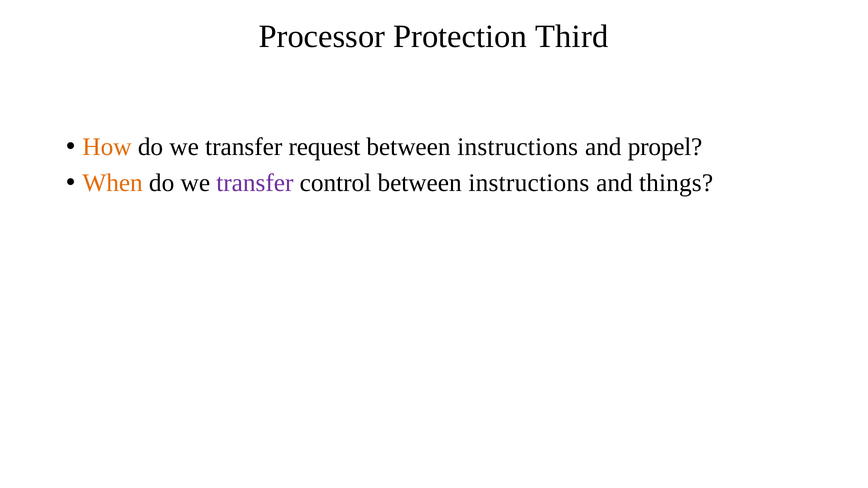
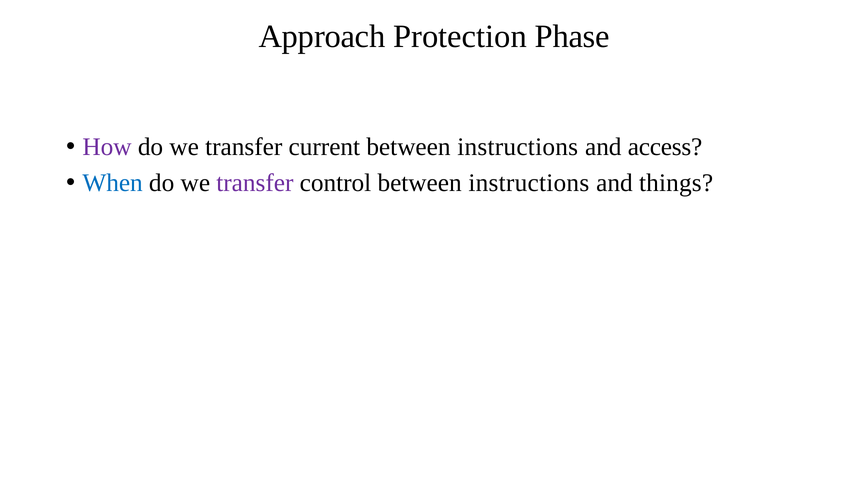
Processor: Processor -> Approach (322, 37)
Third: Third -> Phase (572, 37)
How colour: orange -> purple (107, 147)
request: request -> current (324, 147)
propel: propel -> access (665, 147)
When colour: orange -> blue (113, 183)
